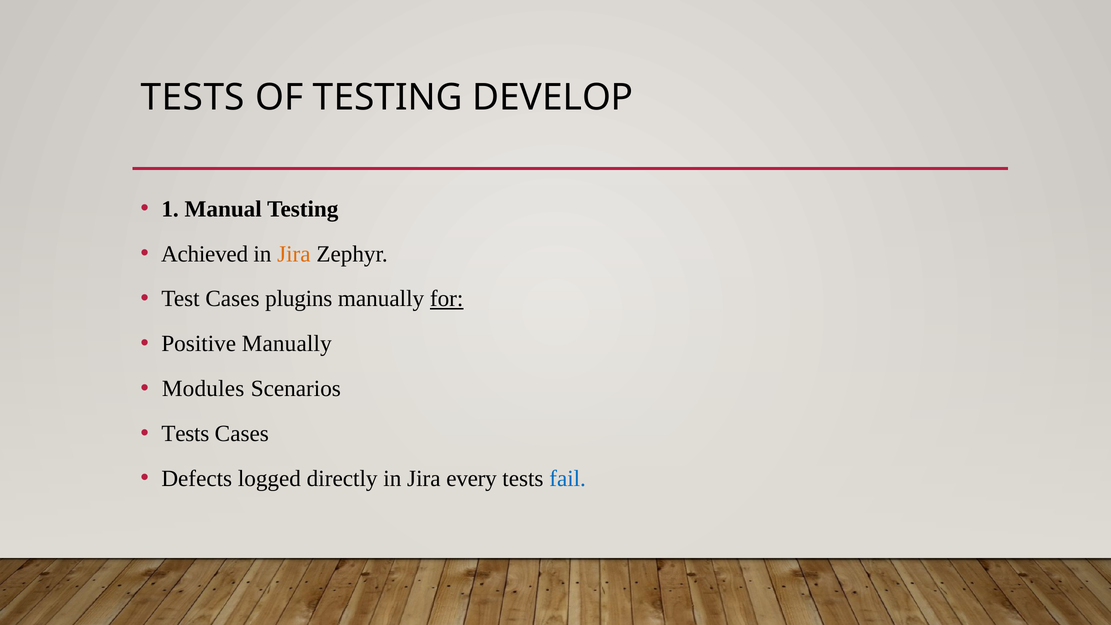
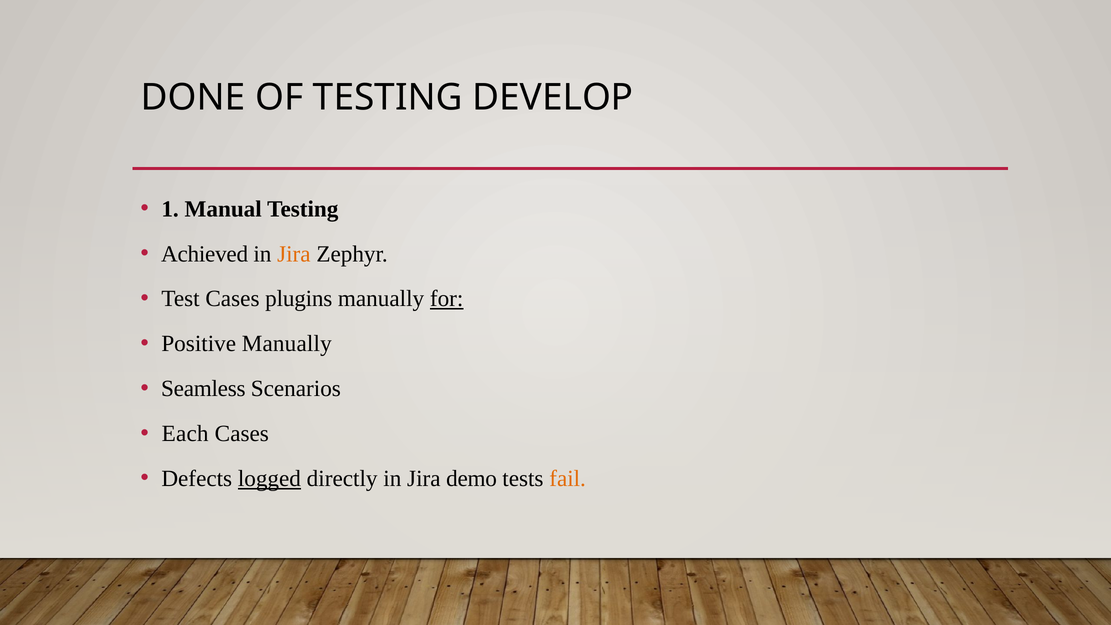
TESTS: TESTS -> DONE (193, 97)
Modules: Modules -> Seamless (203, 389)
Tests: Tests -> Each (185, 434)
logged underline: none -> present (269, 479)
every: every -> demo (472, 479)
fail colour: blue -> orange (568, 479)
